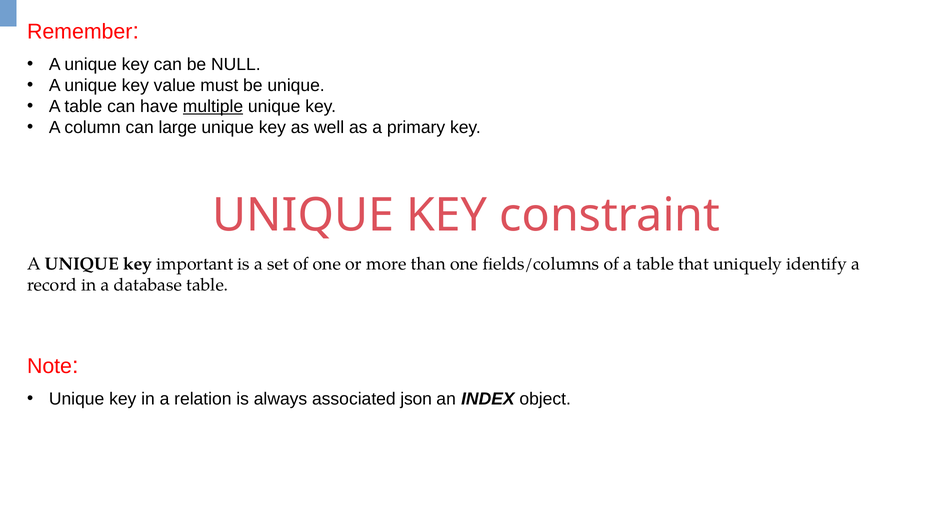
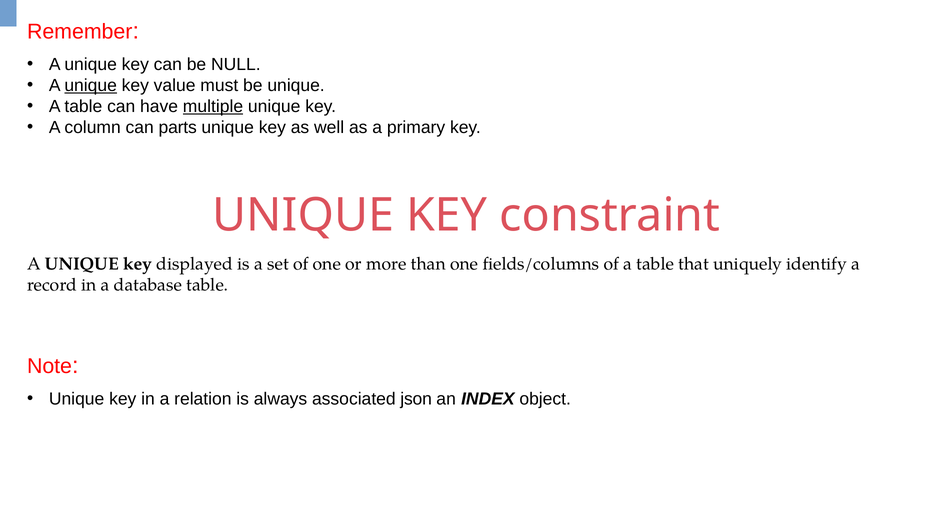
unique underline: none -> present (91, 85)
large: large -> parts (178, 127)
important: important -> displayed (195, 264)
